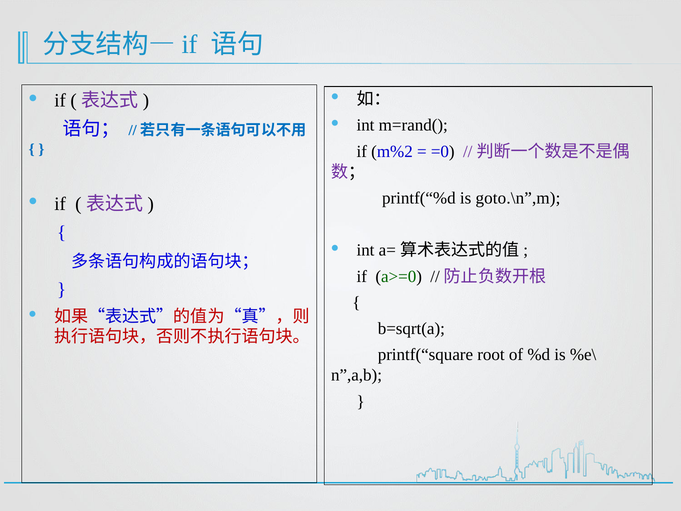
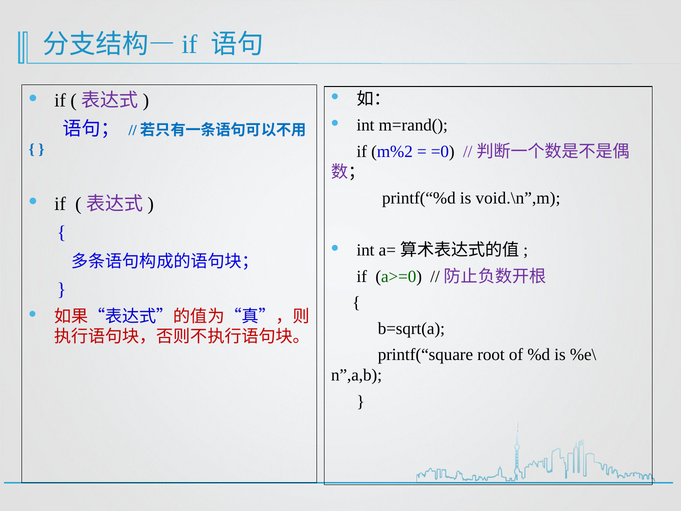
goto.\n”,m: goto.\n”,m -> void.\n”,m (518, 198)
